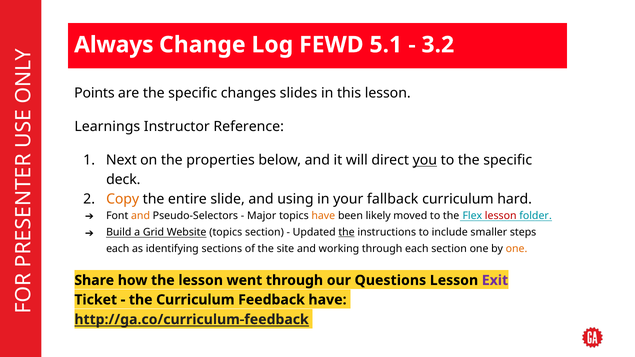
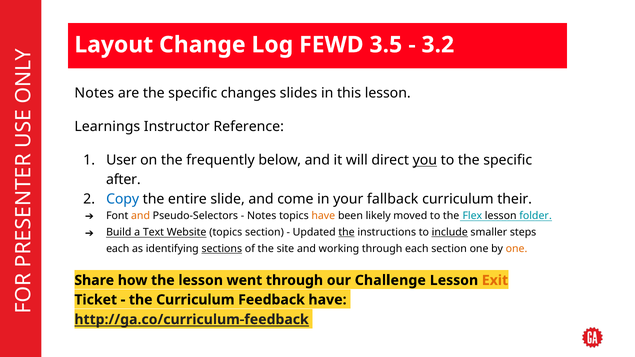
Always: Always -> Layout (114, 45)
5.1: 5.1 -> 3.5 (386, 45)
Points: Points -> Notes (94, 93)
Next: Next -> User (121, 160)
properties: properties -> frequently (221, 160)
deck: deck -> after (123, 180)
Copy colour: orange -> blue (123, 199)
using: using -> come (295, 199)
hard: hard -> their (515, 199)
Major: Major -> Notes (262, 216)
lesson colour: red -> black (501, 216)
Grid: Grid -> Text (153, 232)
include underline: none -> present (450, 232)
sections underline: none -> present (222, 249)
Questions: Questions -> Challenge (390, 280)
Exit colour: purple -> orange (495, 280)
